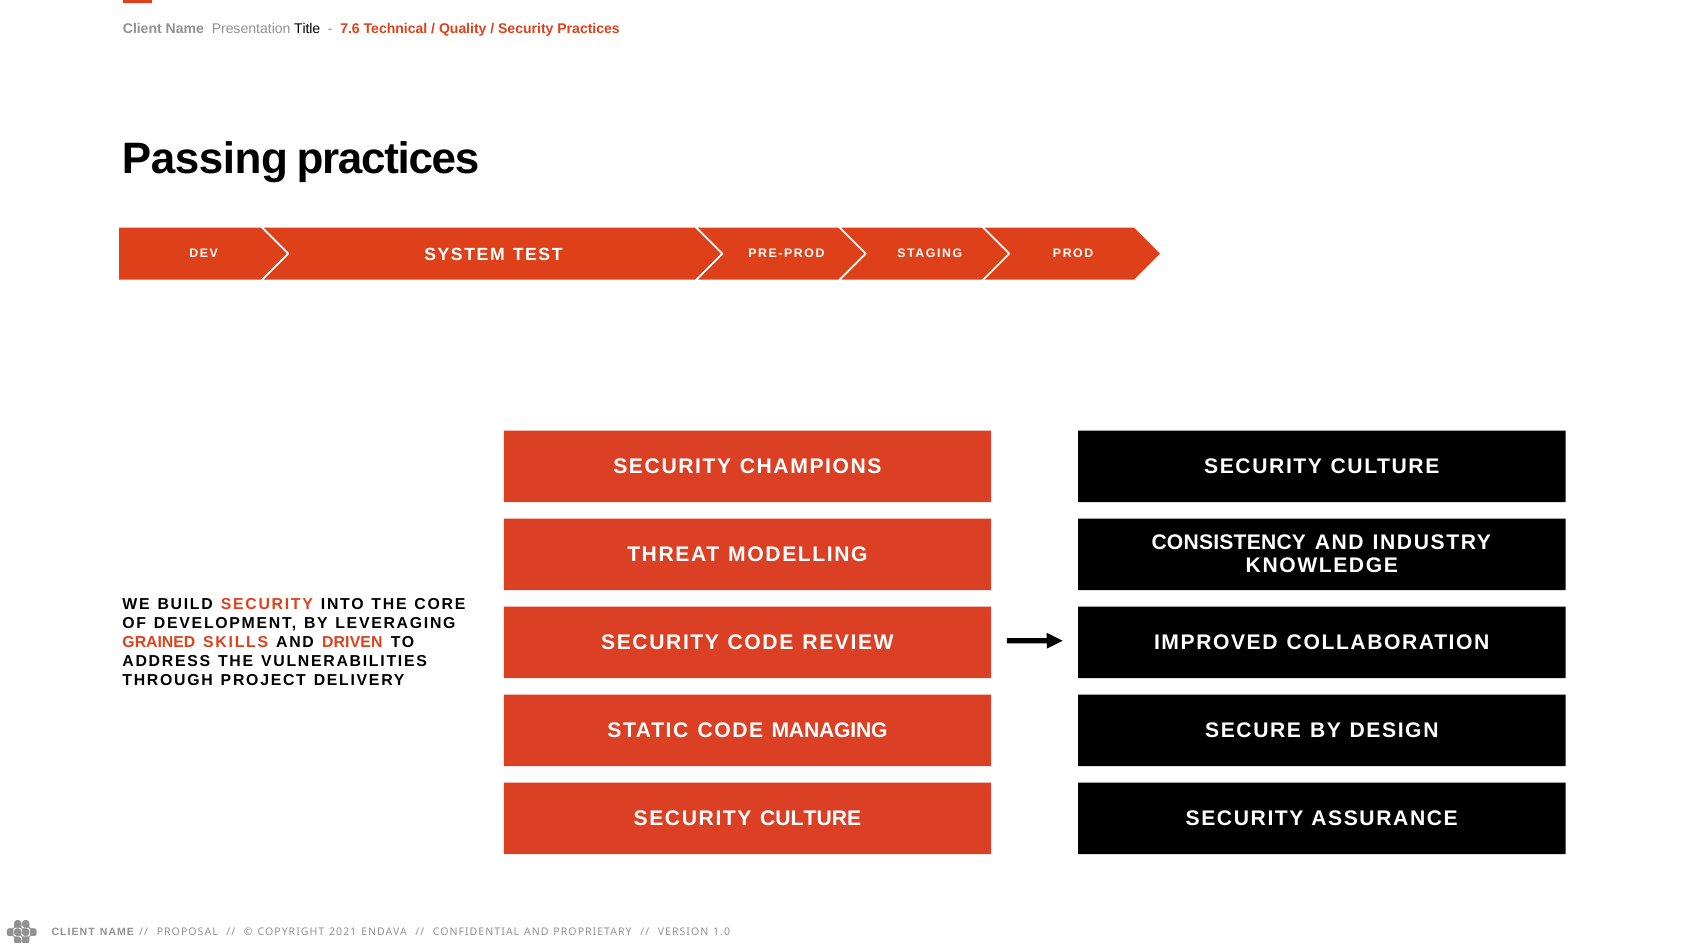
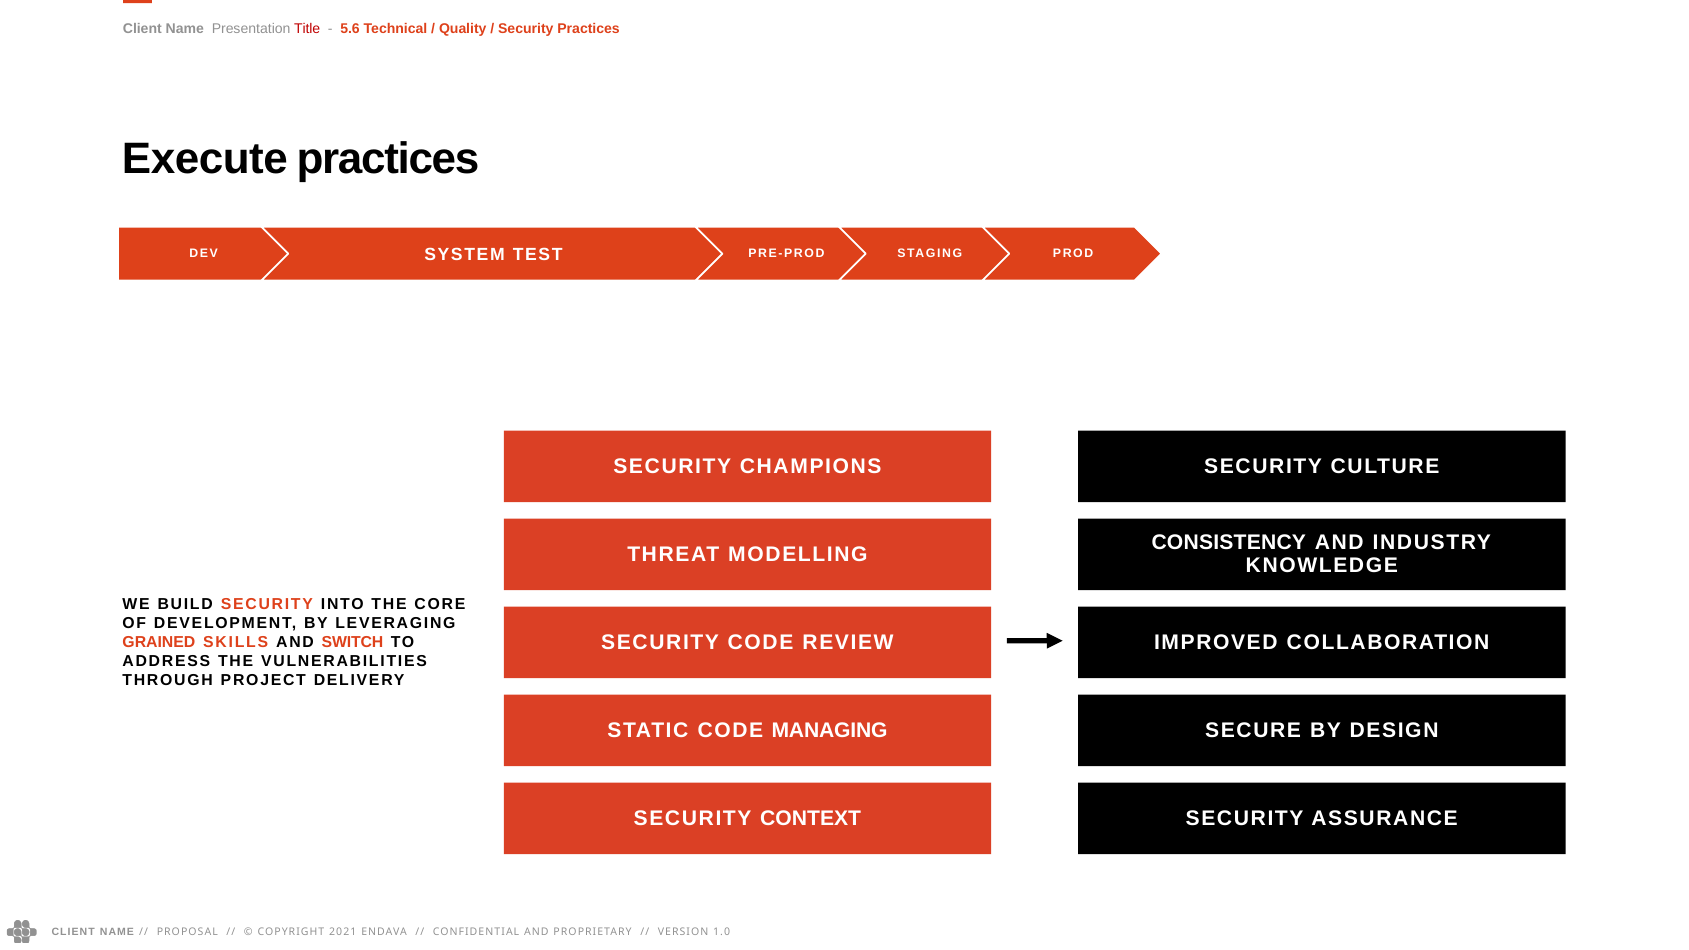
Title colour: black -> red (307, 29)
7.6: 7.6 -> 5.6 (350, 29)
Passing: Passing -> Execute (205, 159)
DRIVEN: DRIVEN -> SWITCH (352, 642)
CULTURE: CULTURE -> CONTEXT (811, 818)
